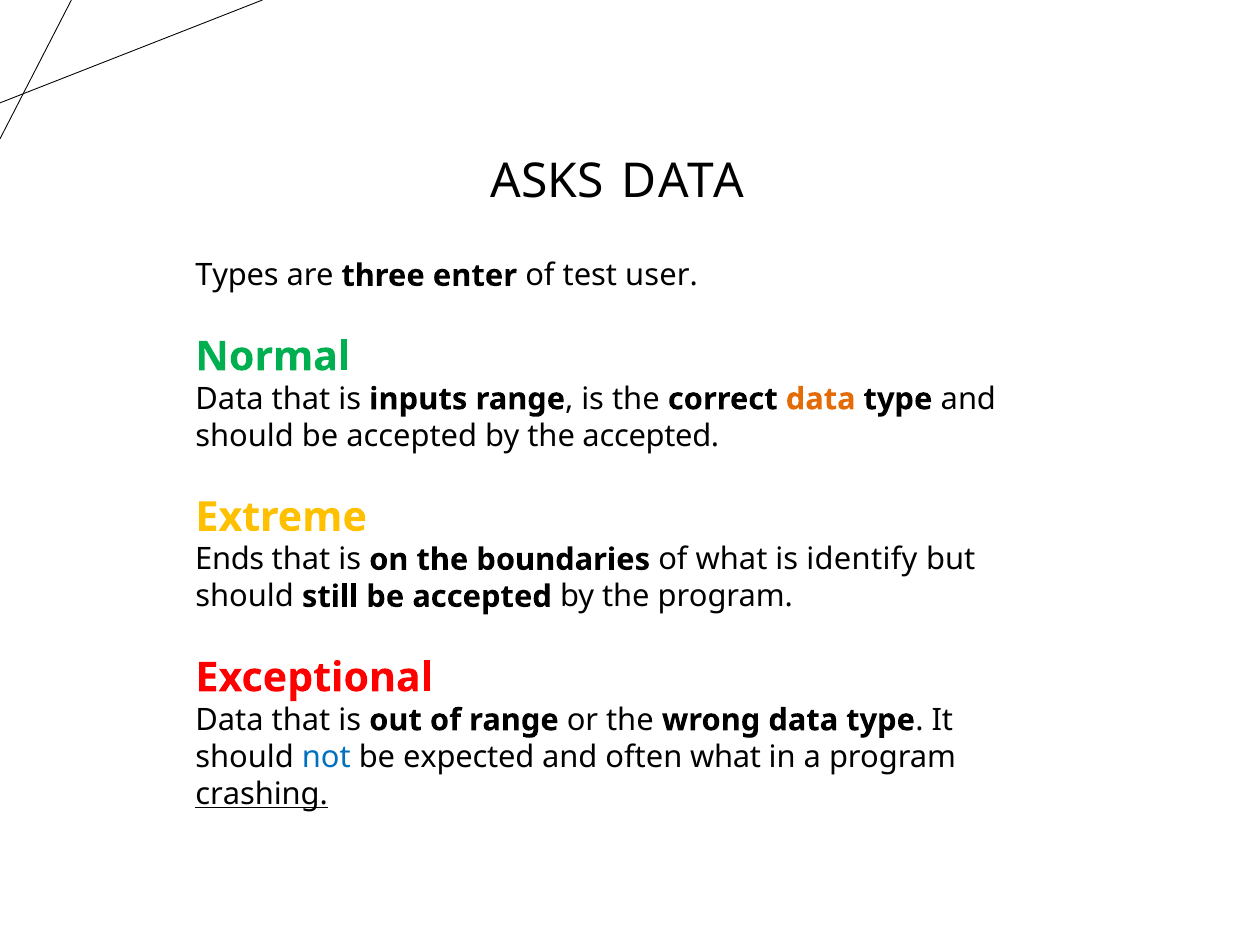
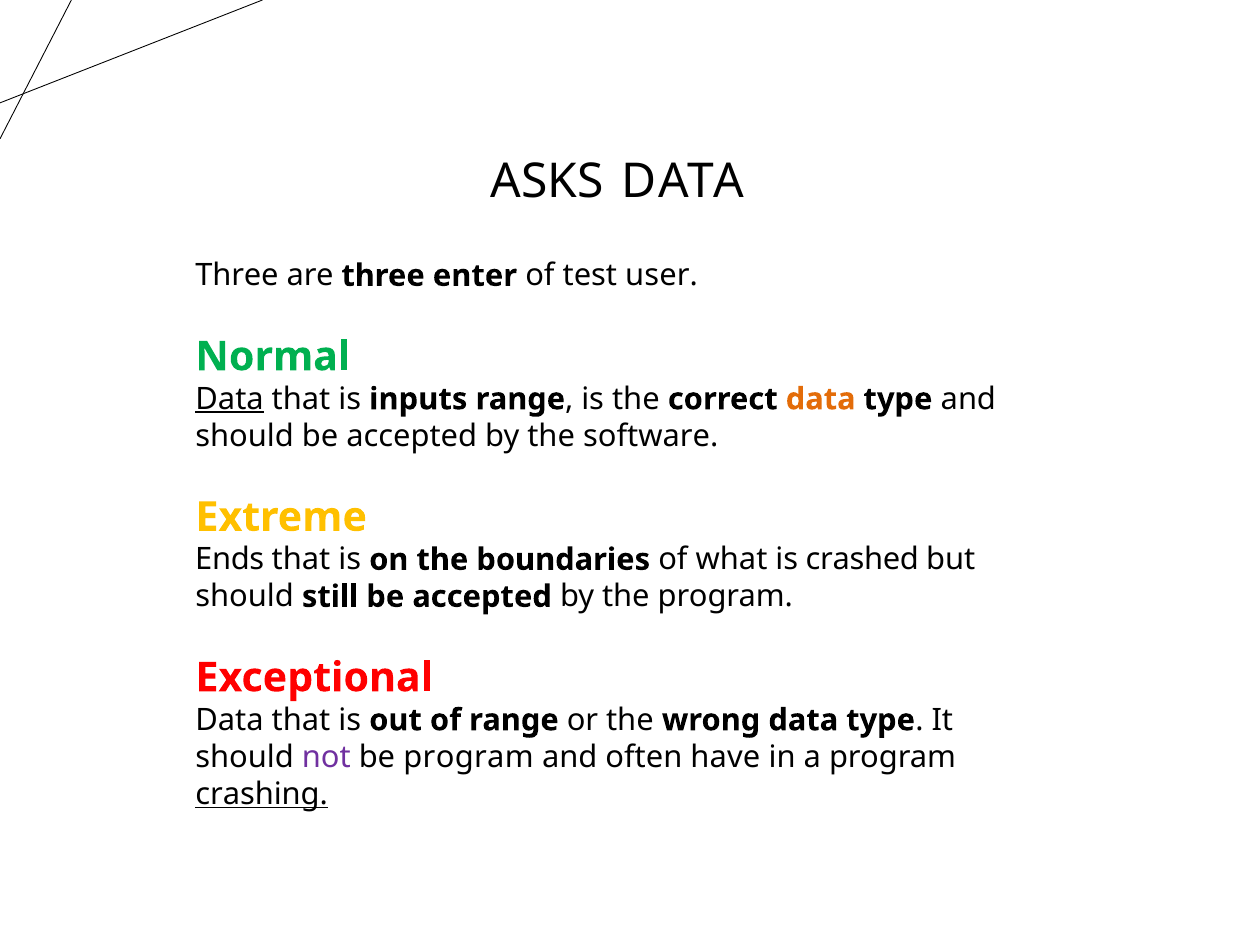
Types: Types -> Three (237, 276)
Data underline: none -> present (230, 399)
the accepted: accepted -> software (651, 436)
identify: identify -> crashed (862, 560)
not colour: blue -> purple (326, 757)
be expected: expected -> program (469, 757)
often what: what -> have (725, 757)
